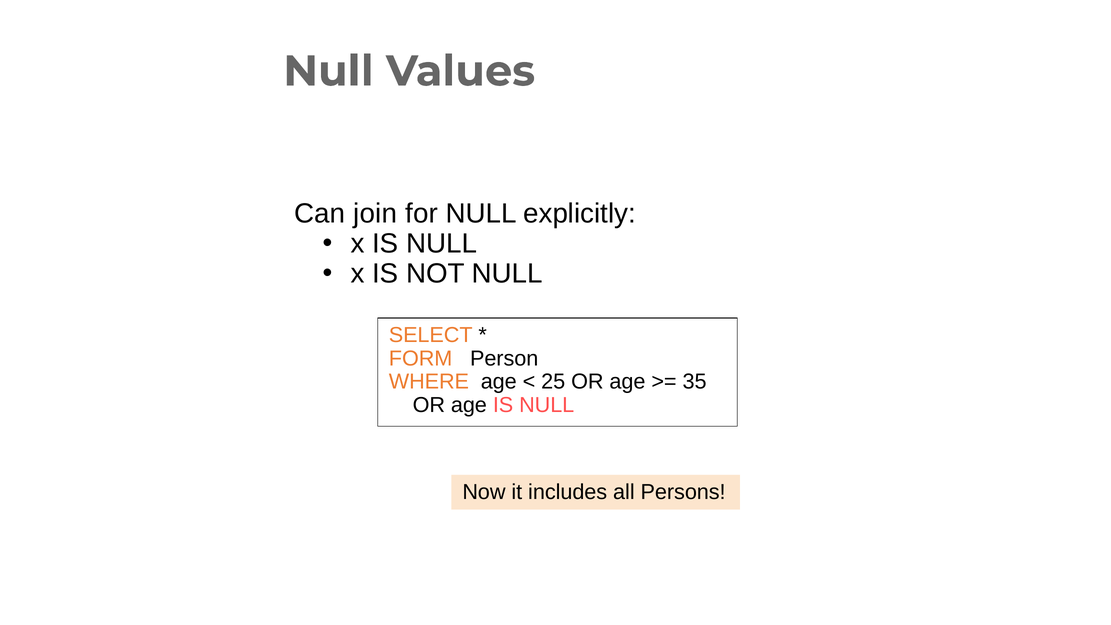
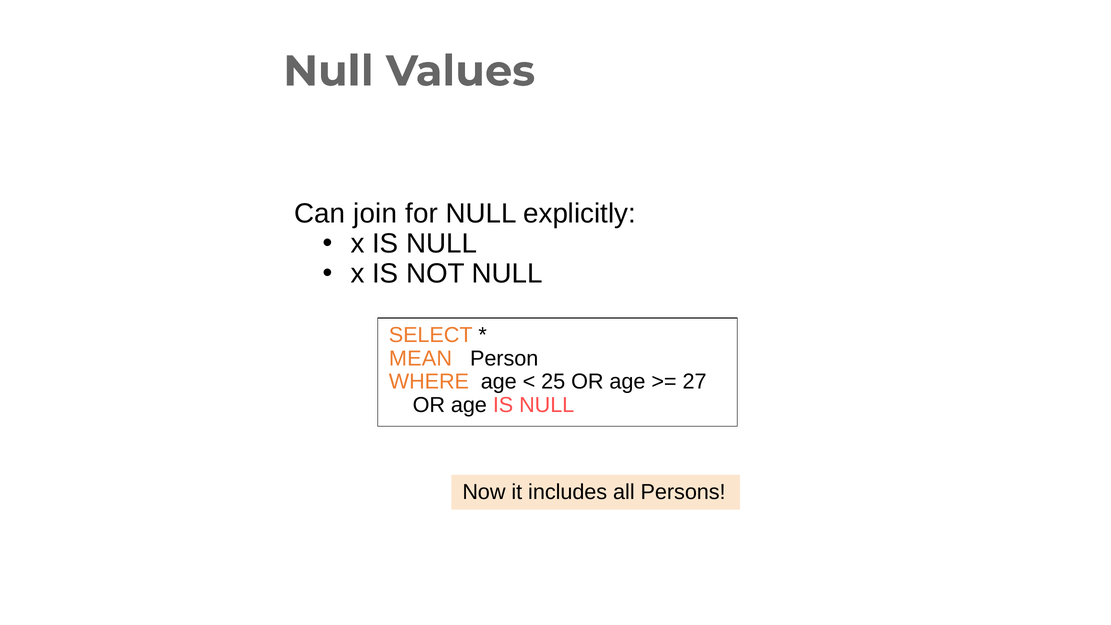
FORM: FORM -> MEAN (420, 358)
35: 35 -> 27 (695, 382)
